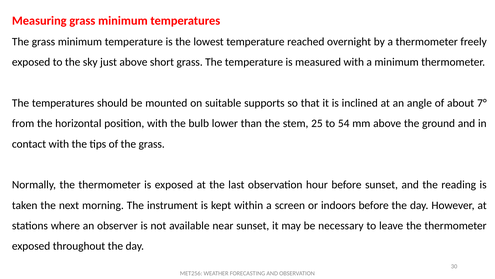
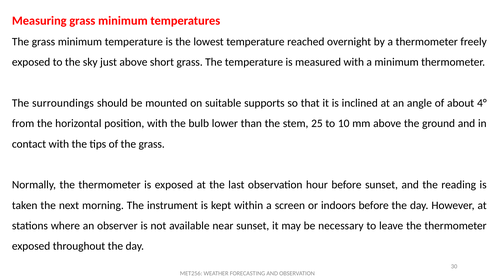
The temperatures: temperatures -> surroundings (63, 103)
7°: 7° -> 4° (482, 103)
54: 54 -> 10 (344, 123)
